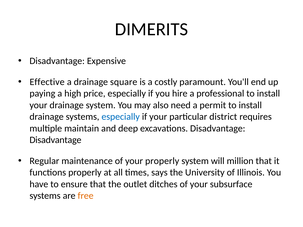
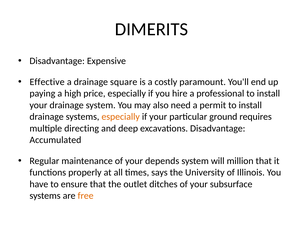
especially colour: blue -> orange (121, 117)
district: district -> ground (223, 117)
maintain: maintain -> directing (82, 128)
Disadvantage: Disadvantage -> Accumulated (55, 140)
your properly: properly -> depends (162, 161)
